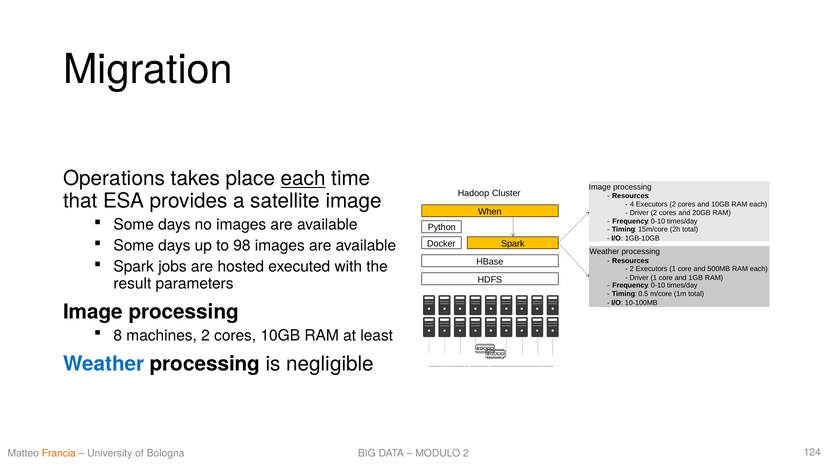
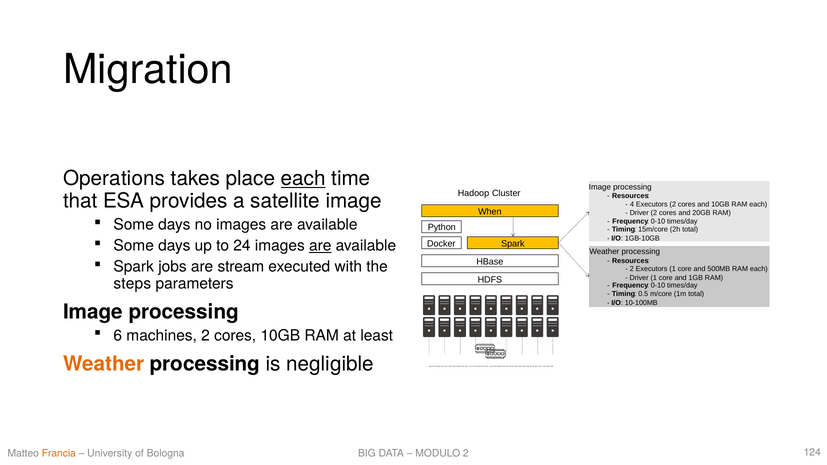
98: 98 -> 24 (242, 246)
are underline: none -> present (320, 246)
hosted: hosted -> stream (241, 267)
result: result -> steps (132, 284)
8: 8 -> 6 (118, 336)
Weather colour: blue -> orange (104, 364)
